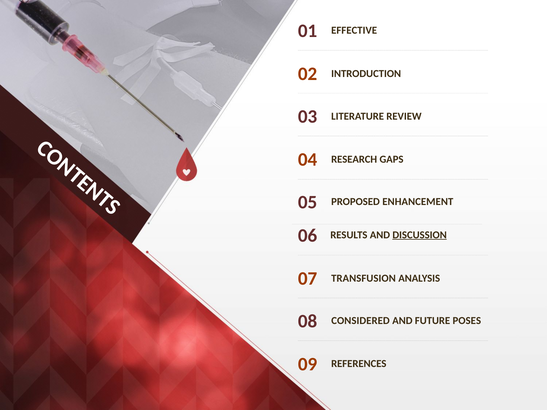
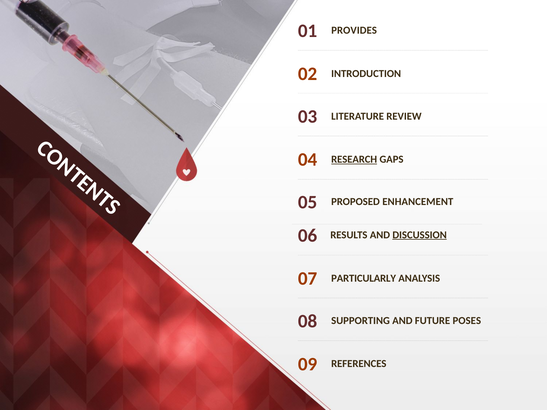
EFFECTIVE: EFFECTIVE -> PROVIDES (354, 30)
RESEARCH underline: none -> present (354, 159)
TRANSFUSION: TRANSFUSION -> PARTICULARLY (364, 278)
CONSIDERED: CONSIDERED -> SUPPORTING (361, 321)
